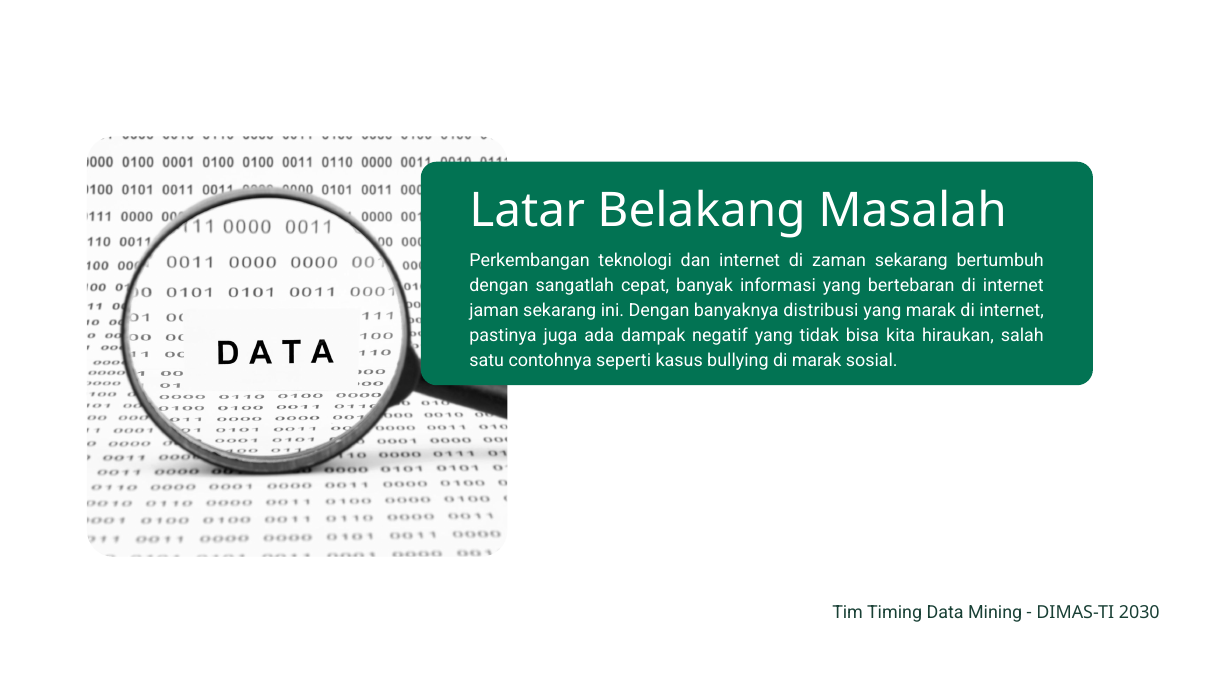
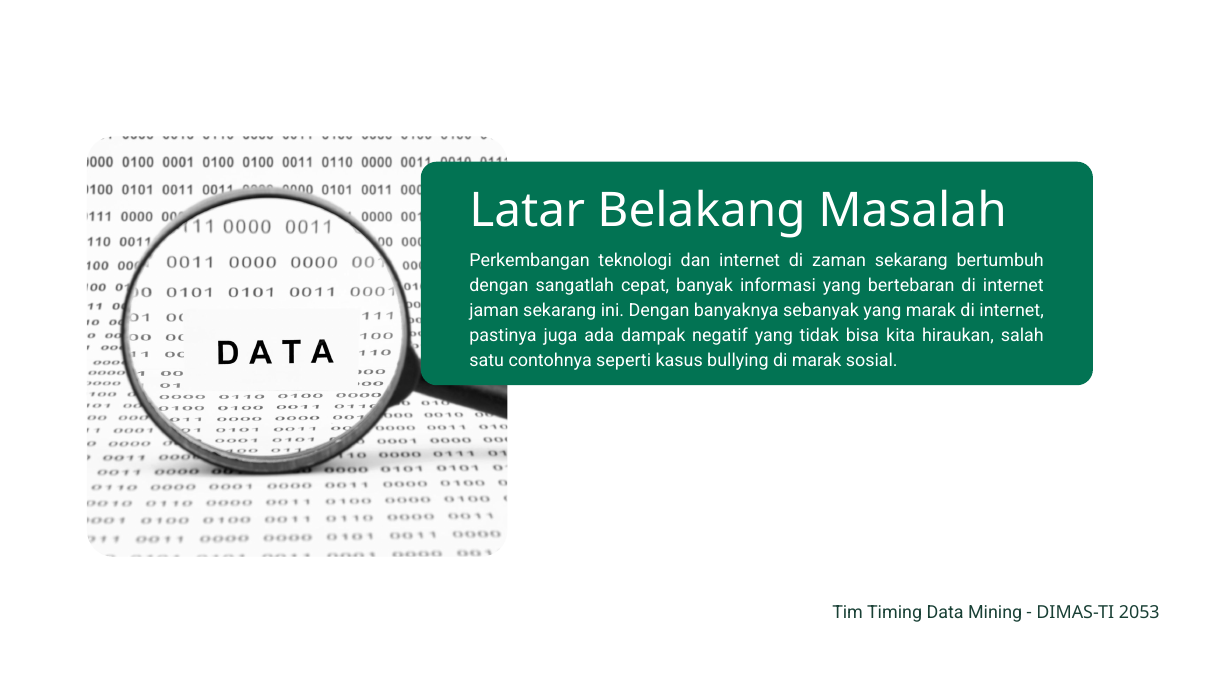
distribusi: distribusi -> sebanyak (821, 311)
2030: 2030 -> 2053 (1139, 613)
